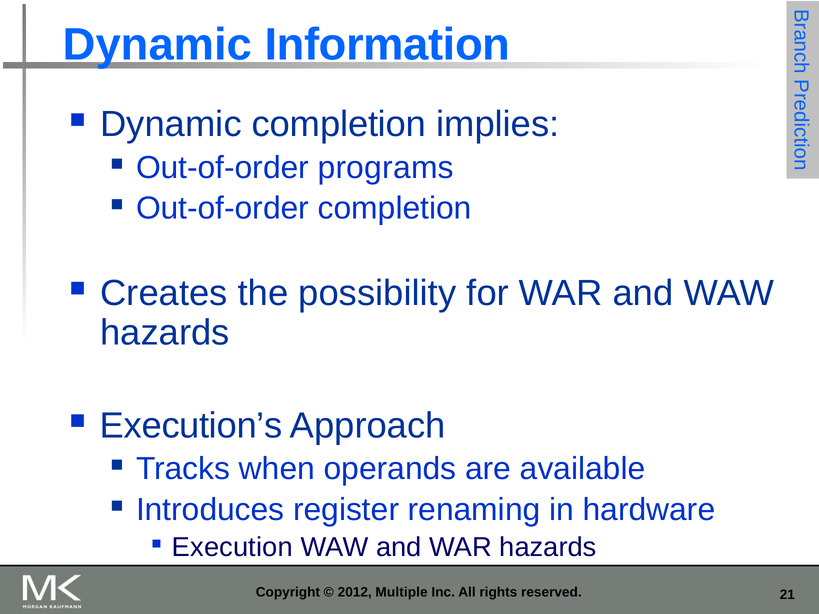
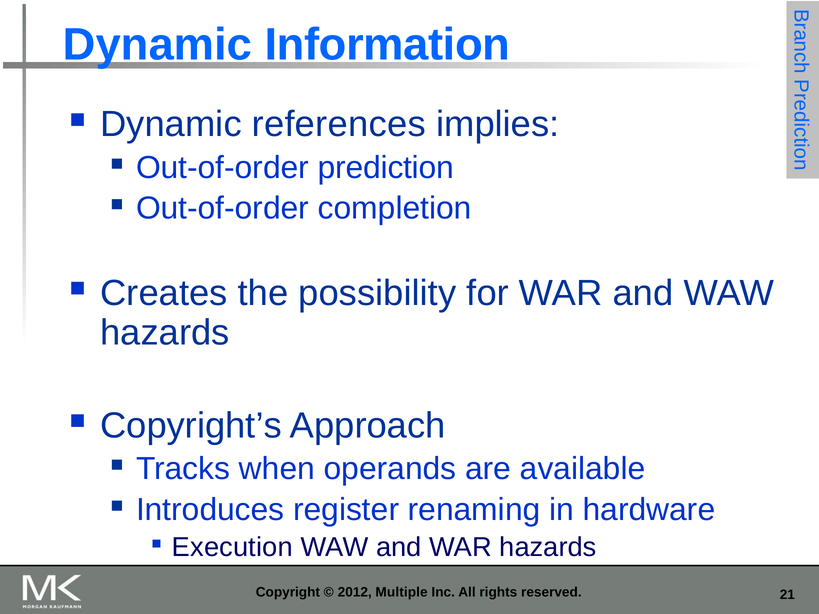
Dynamic completion: completion -> references (339, 124)
programs: programs -> prediction (386, 168)
Execution’s: Execution’s -> Copyright’s (191, 426)
